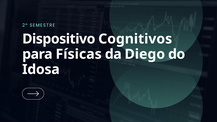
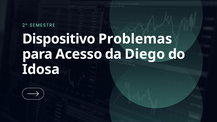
Cognitivos: Cognitivos -> Problemas (135, 39)
Físicas: Físicas -> Acesso (79, 54)
